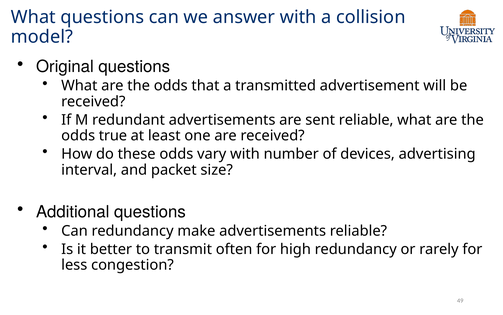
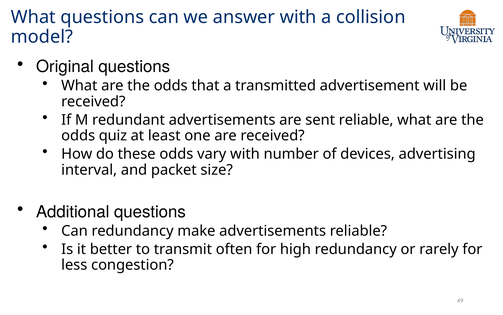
true: true -> quiz (113, 135)
